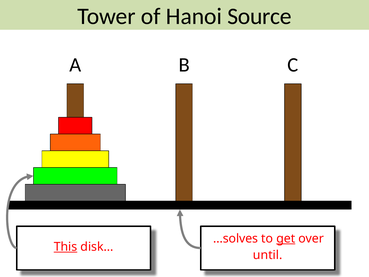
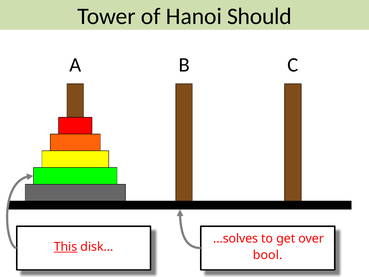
Source: Source -> Should (259, 16)
get underline: present -> none (286, 238)
until: until -> bool (268, 255)
